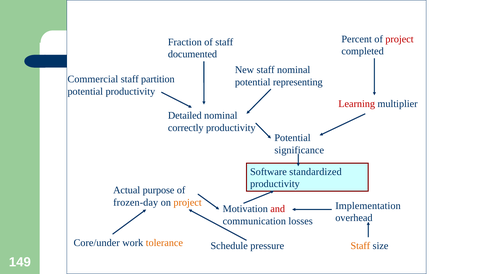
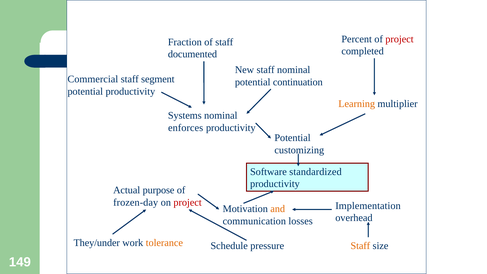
partition: partition -> segment (158, 79)
representing: representing -> continuation (298, 82)
Learning colour: red -> orange (357, 104)
Detailed: Detailed -> Systems (185, 116)
correctly: correctly -> enforces (186, 128)
significance: significance -> customizing (299, 150)
project colour: orange -> red (188, 202)
and colour: red -> orange (278, 209)
Core/under: Core/under -> They/under (97, 243)
